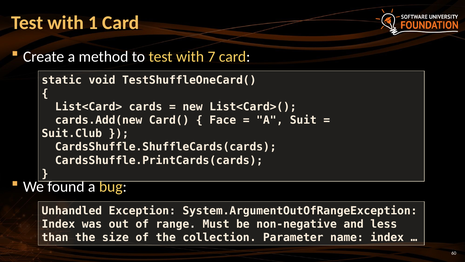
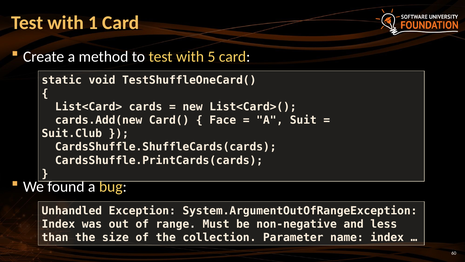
7: 7 -> 5 (211, 57)
